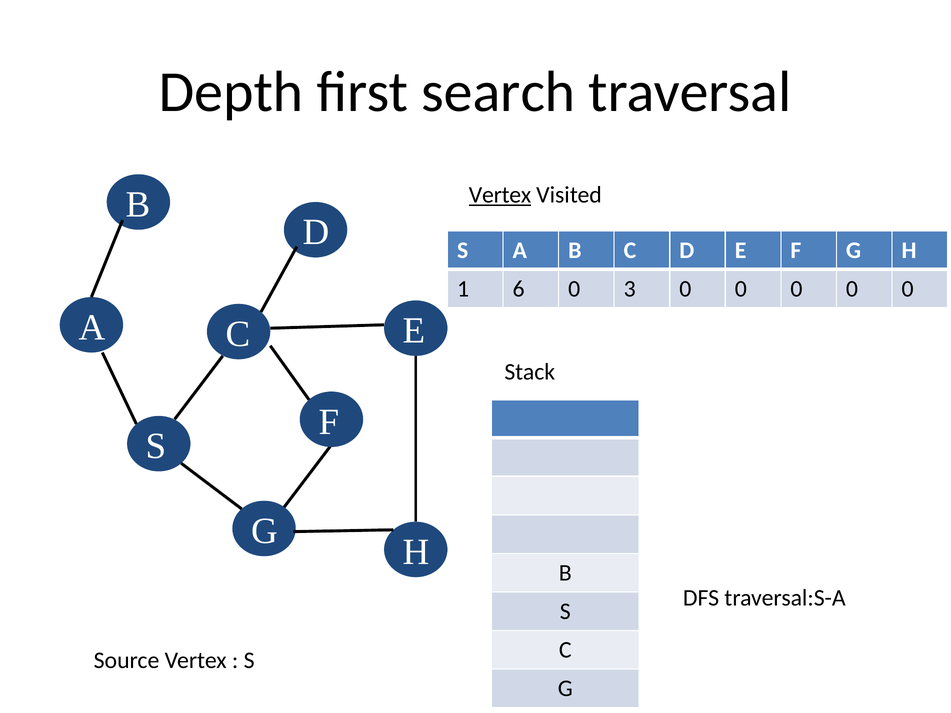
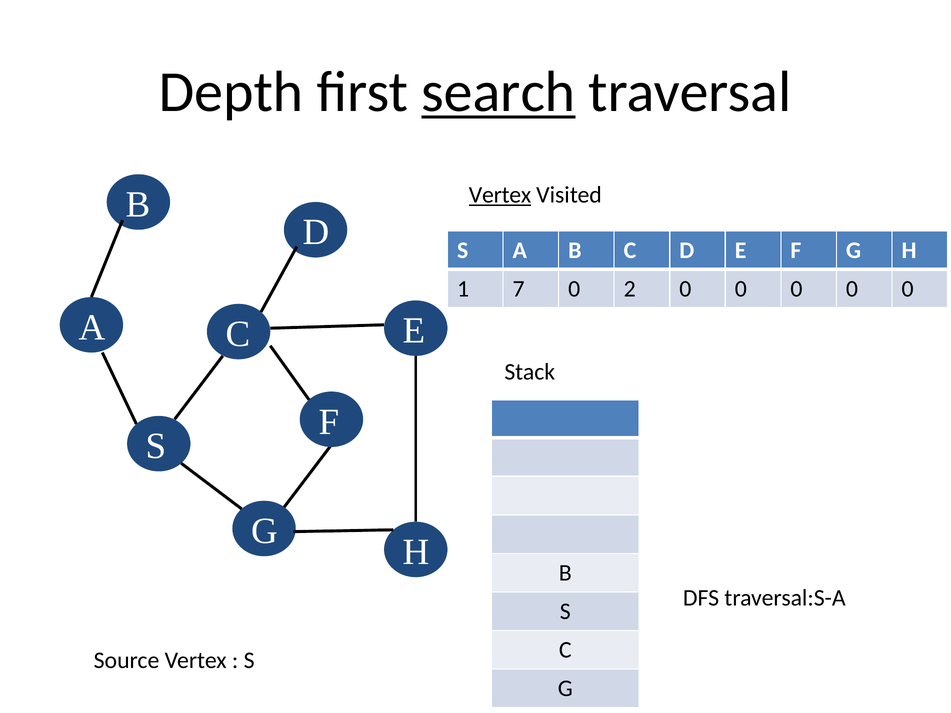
search underline: none -> present (498, 92)
6: 6 -> 7 (519, 289)
3: 3 -> 2 (630, 289)
